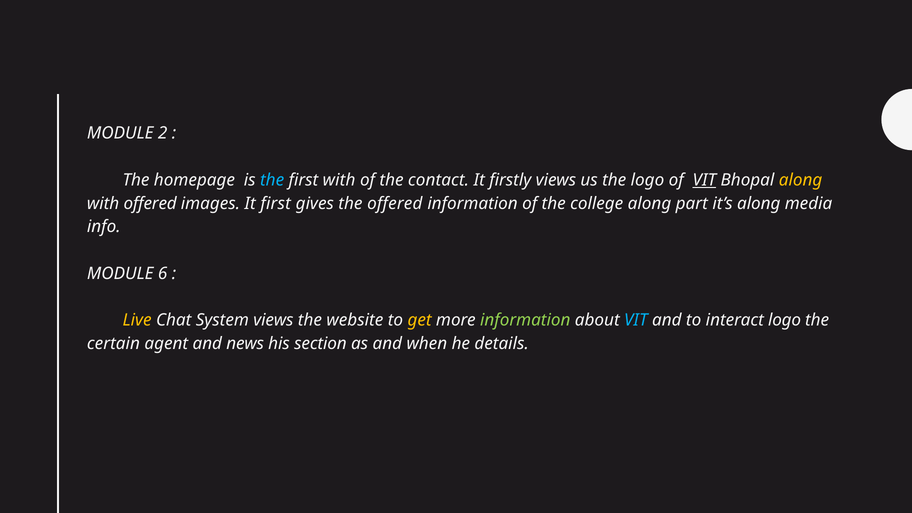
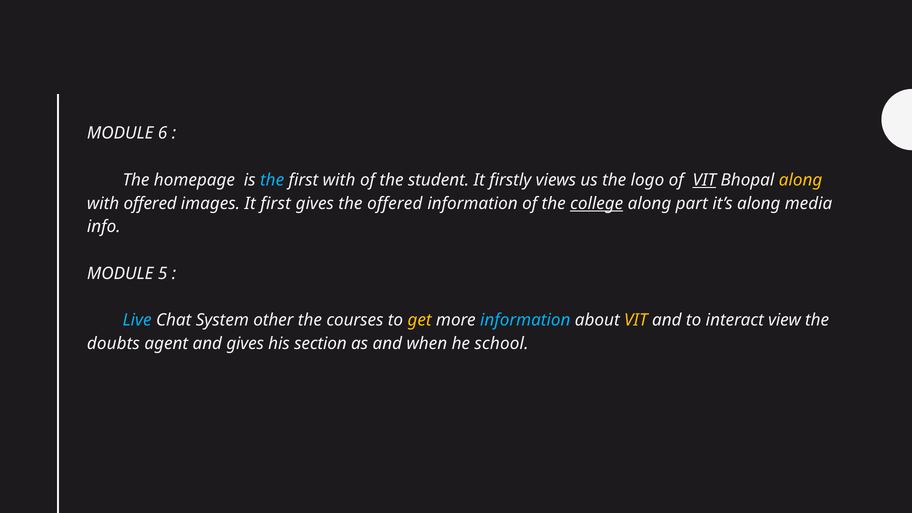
2: 2 -> 6 (163, 133)
contact: contact -> student (439, 180)
college underline: none -> present (597, 203)
6: 6 -> 5 (163, 274)
Live colour: yellow -> light blue (137, 320)
System views: views -> other (273, 320)
website: website -> courses (355, 320)
information colour: light green -> light blue (525, 320)
VIT colour: light blue -> yellow (636, 320)
interact logo: logo -> view (785, 320)
certain: certain -> doubts (113, 344)
and news: news -> gives (245, 344)
details: details -> school (502, 344)
